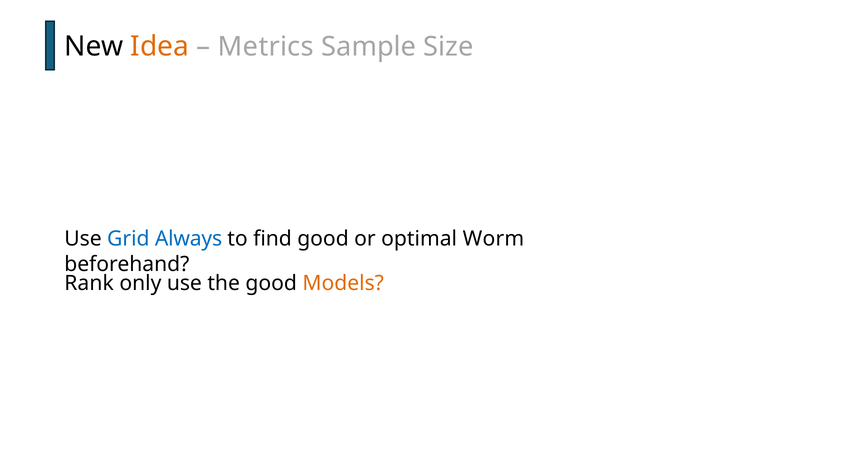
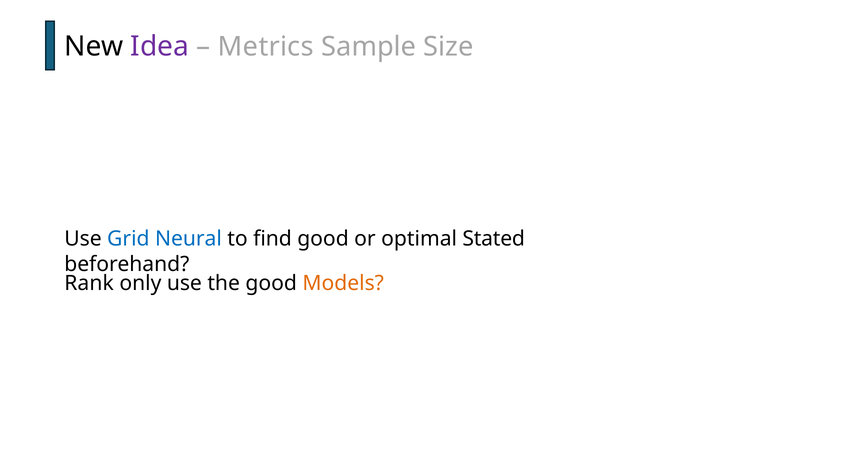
Idea colour: orange -> purple (160, 46)
Always: Always -> Neural (188, 239)
Worm: Worm -> Stated (494, 239)
